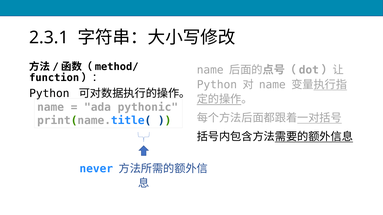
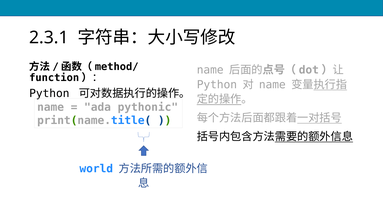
never: never -> world (96, 169)
